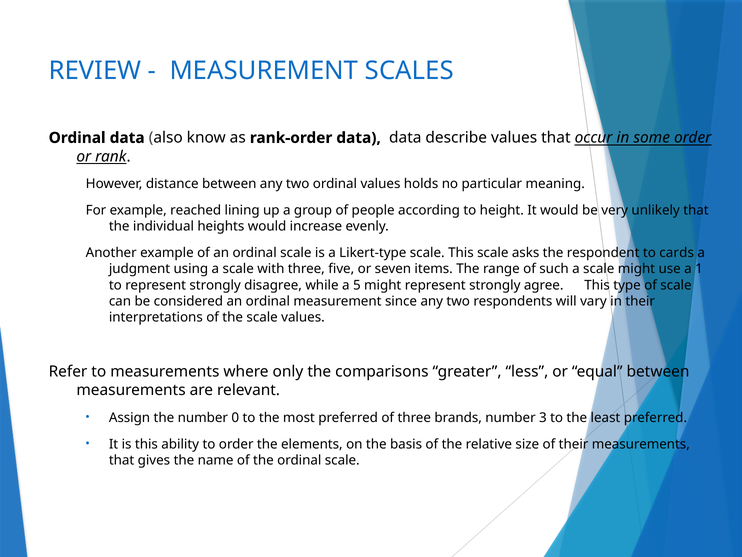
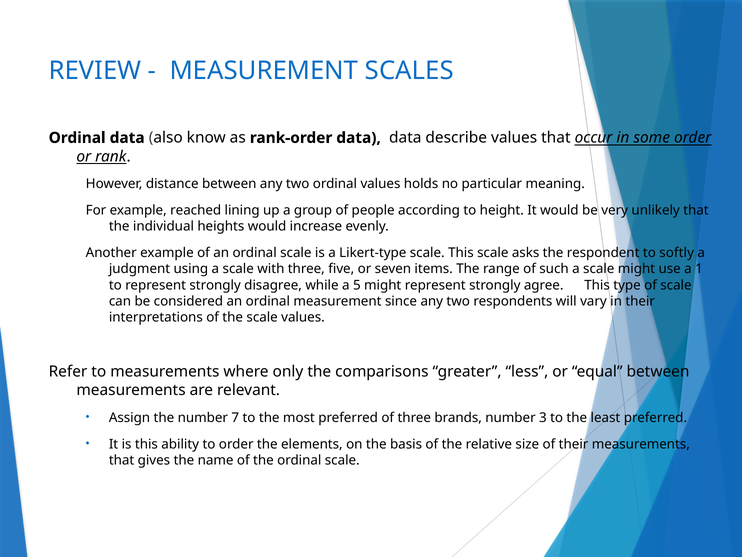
cards: cards -> softly (677, 253)
0: 0 -> 7 (235, 417)
